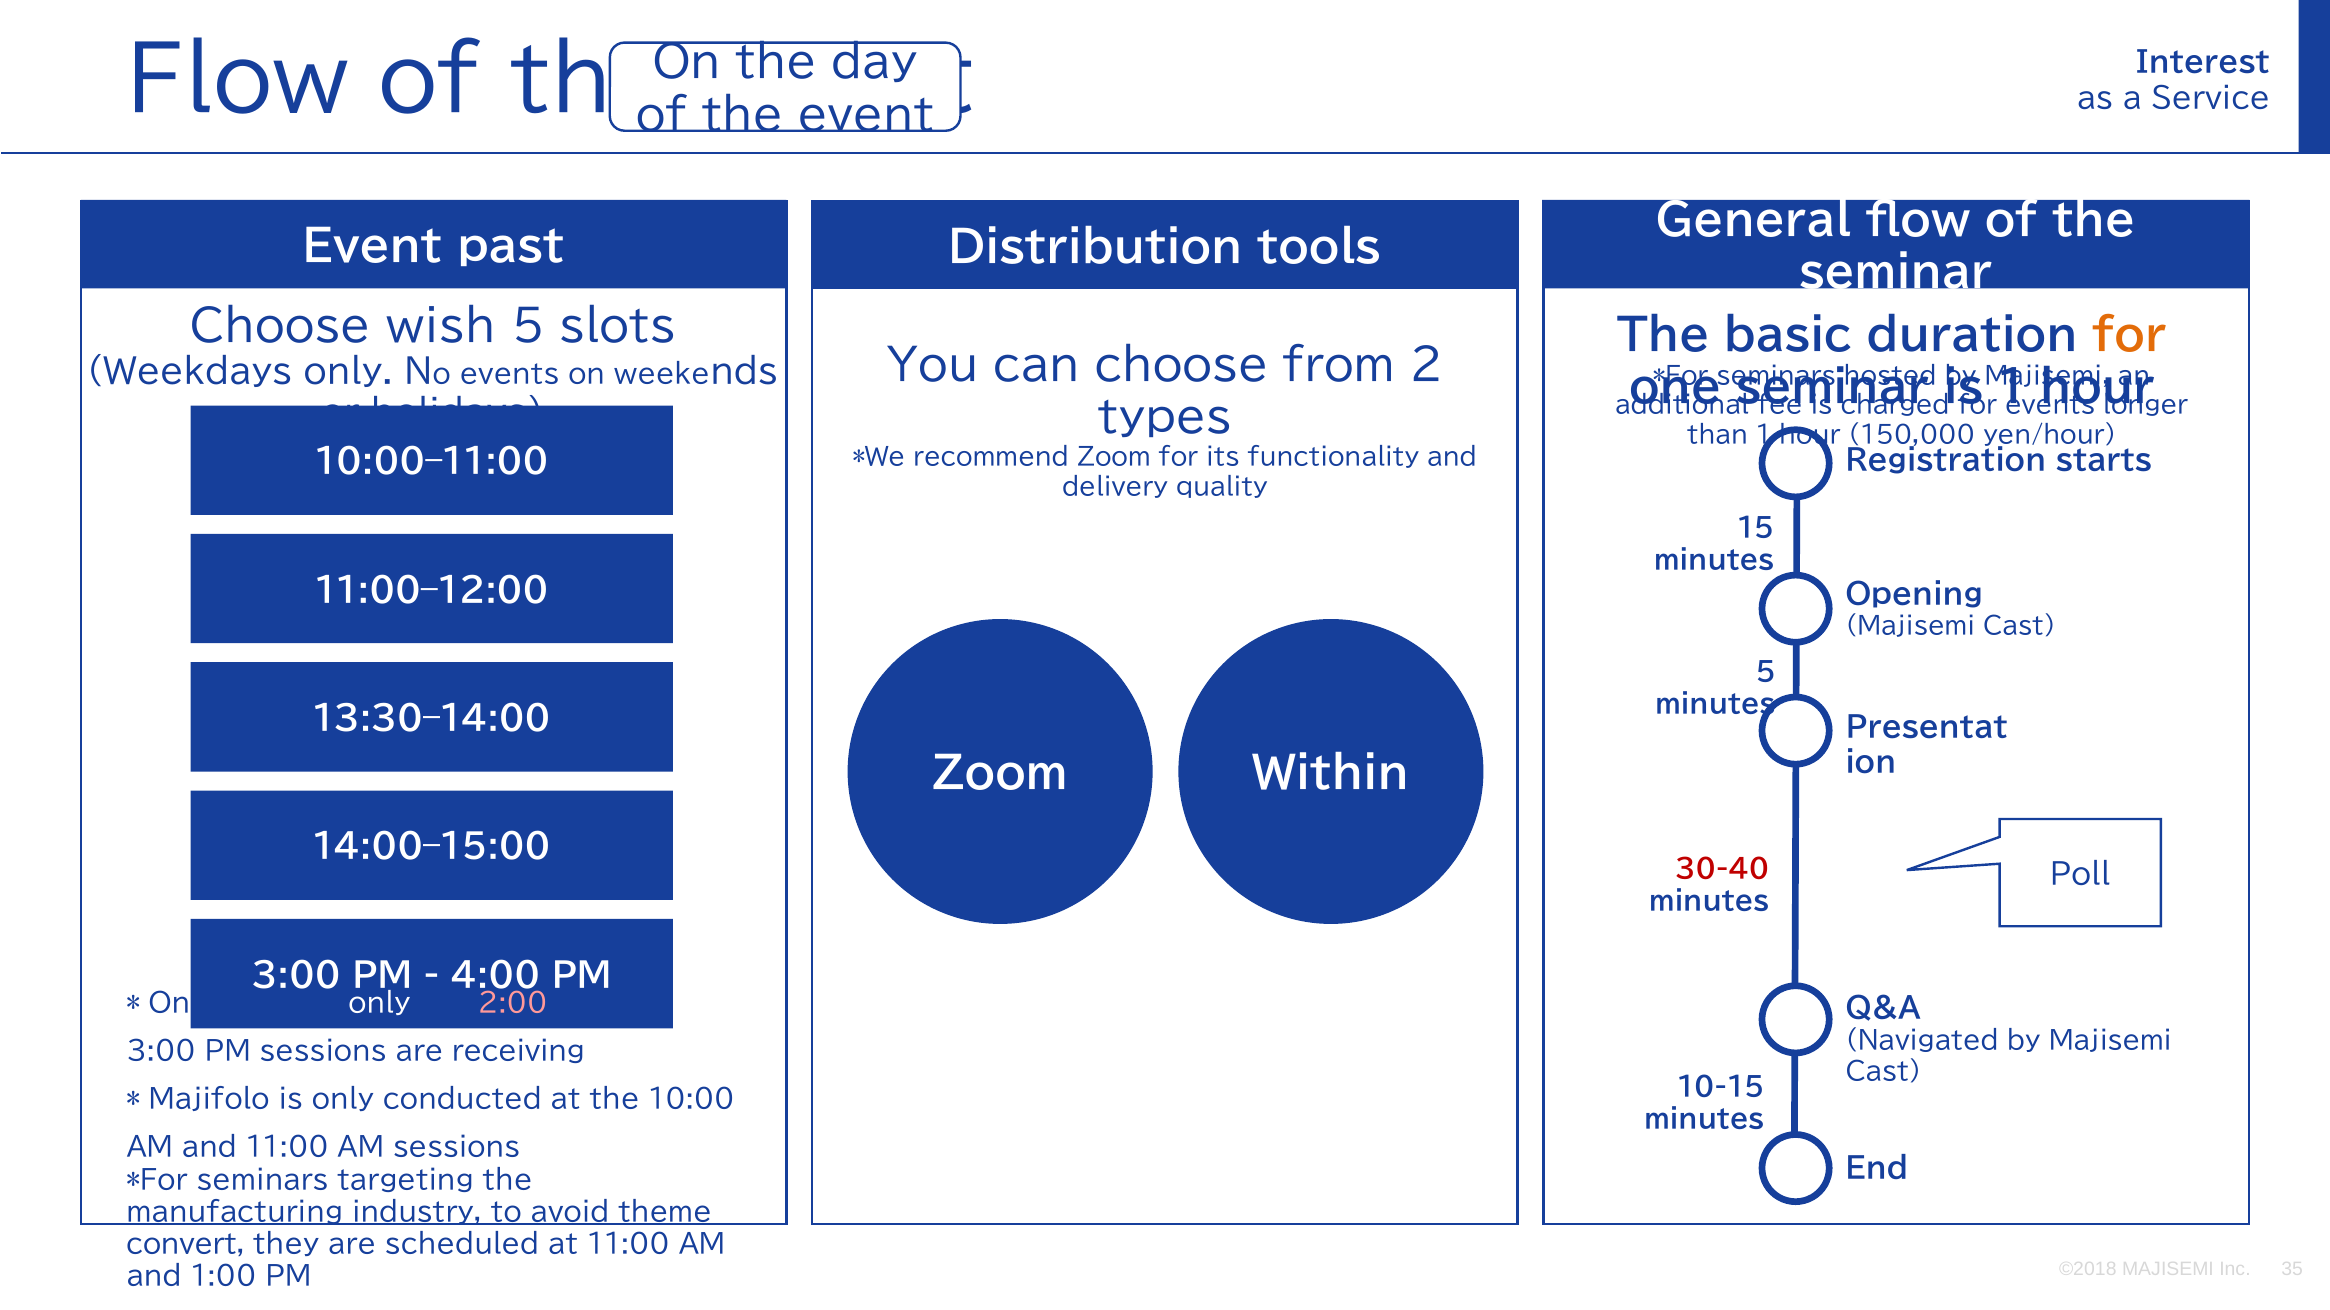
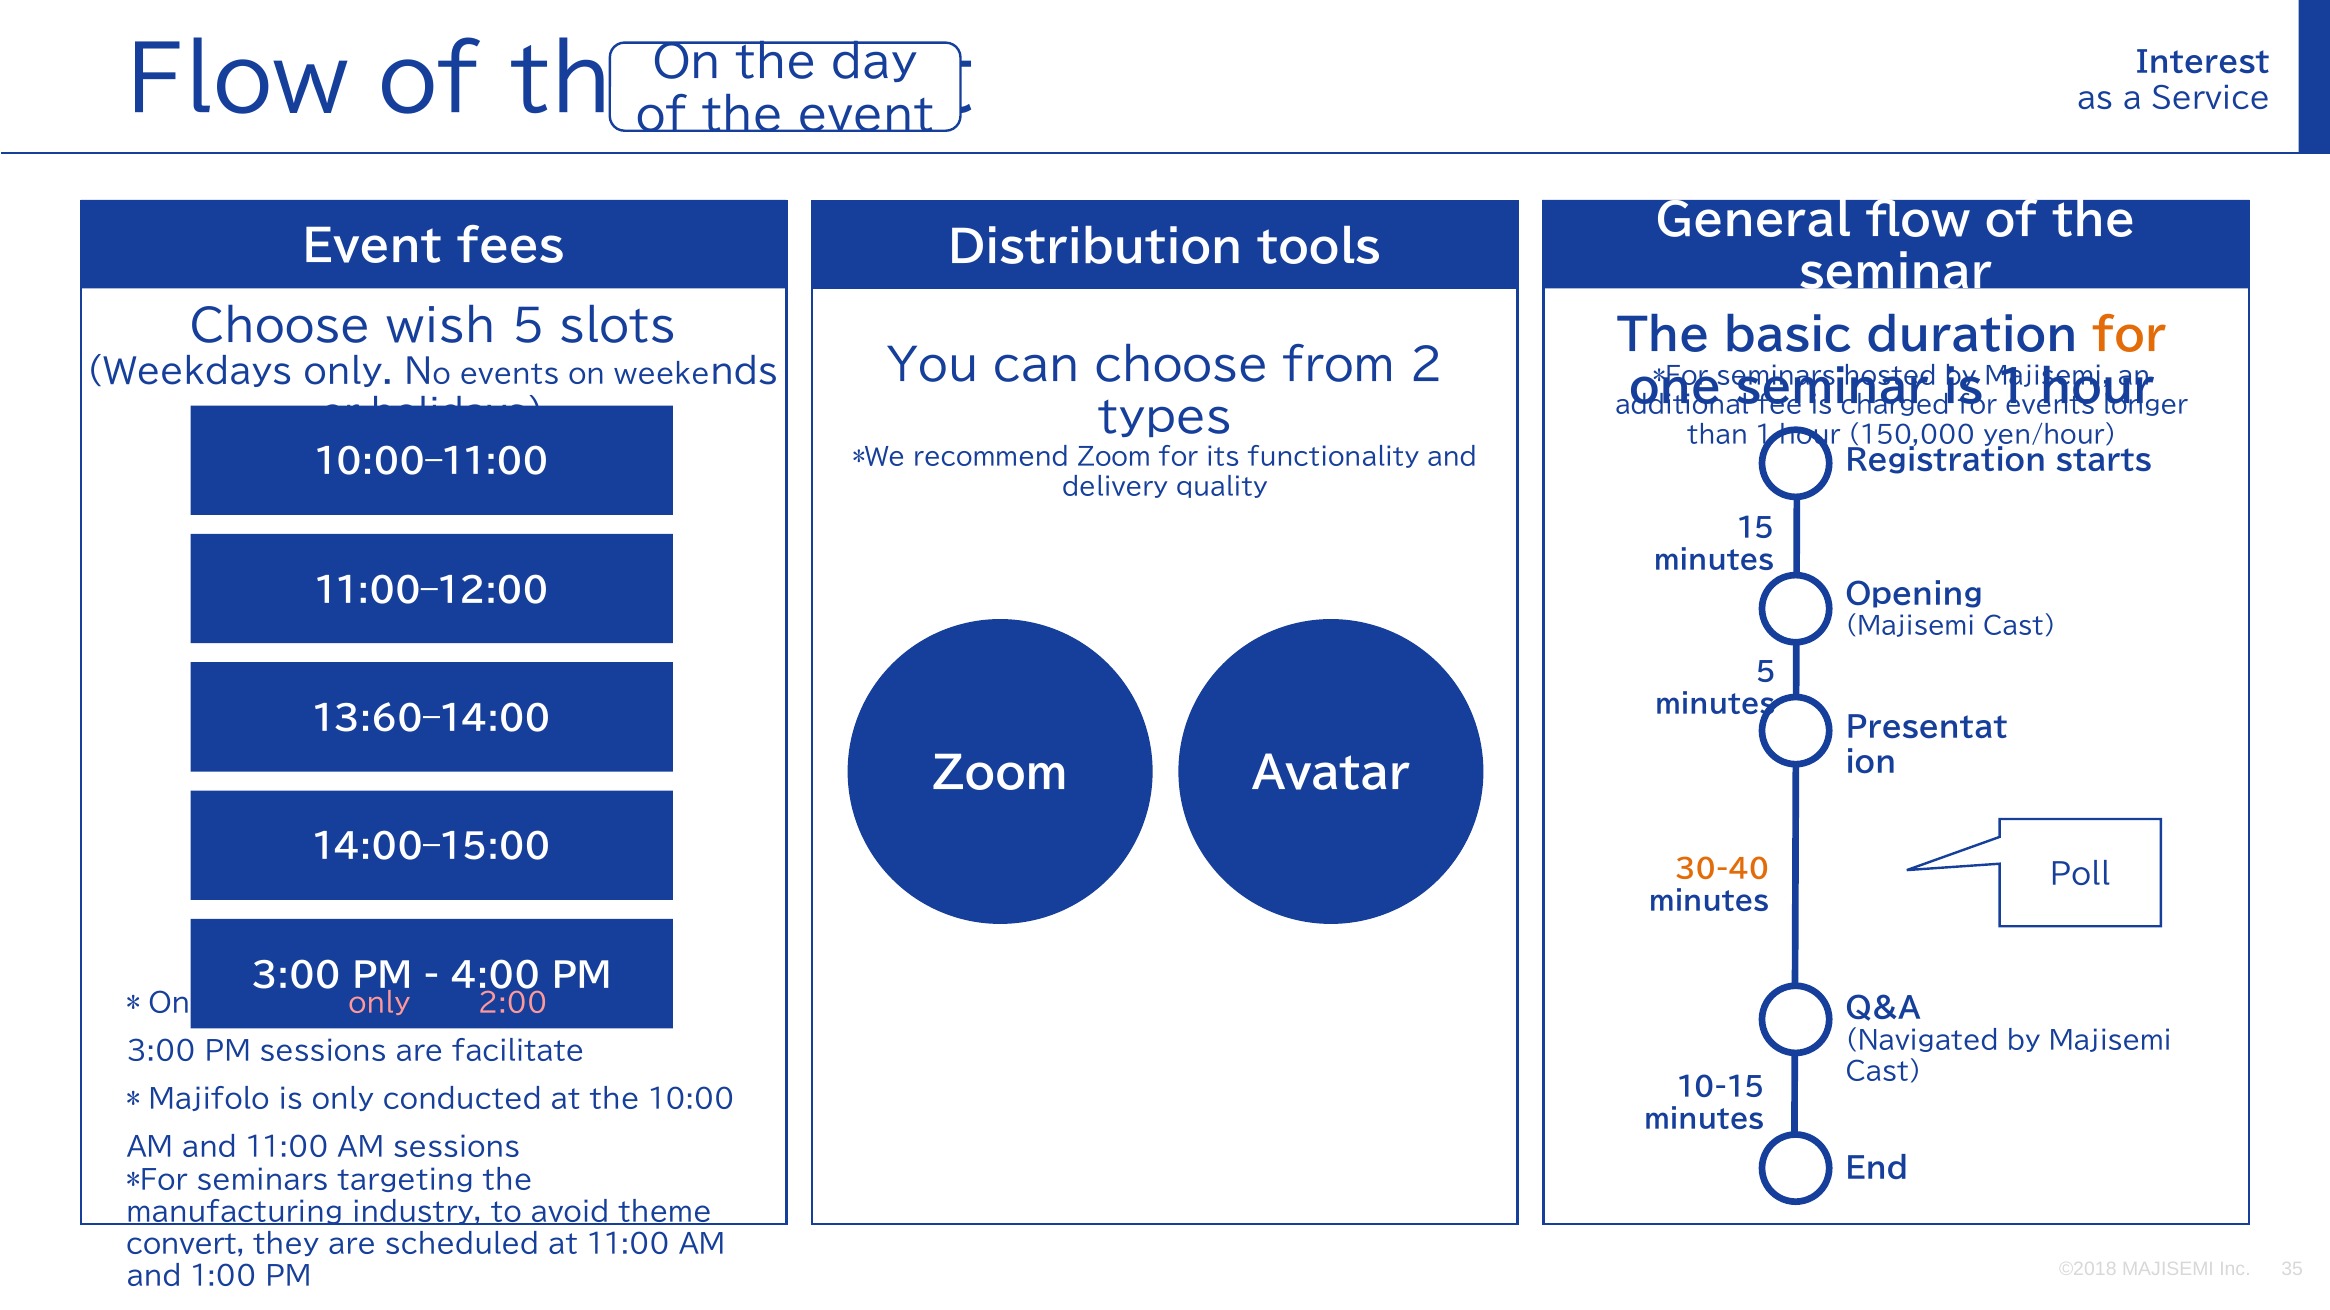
past: past -> fees (511, 247)
13:30–14:00: 13:30–14:00 -> 13:60–14:00 (432, 720)
Within: Within -> Avatar (1331, 775)
30-40 colour: red -> orange (1722, 870)
only colour: white -> pink (379, 1004)
receiving: receiving -> facilitate (518, 1053)
